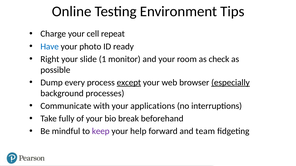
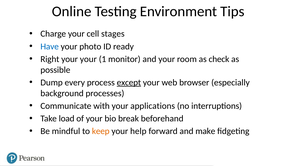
repeat: repeat -> stages (113, 34)
your slide: slide -> your (88, 59)
especially underline: present -> none (231, 83)
fully: fully -> load (67, 119)
keep colour: purple -> orange (101, 132)
team: team -> make (205, 132)
